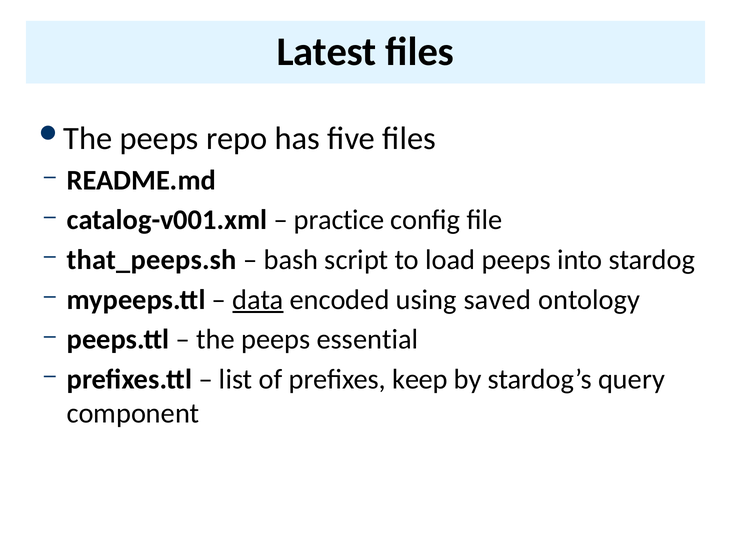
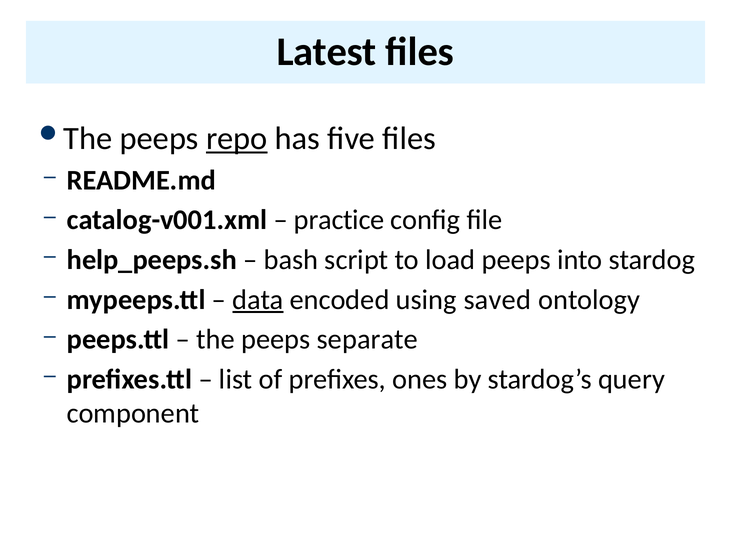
repo underline: none -> present (237, 138)
that_peeps.sh: that_peeps.sh -> help_peeps.sh (152, 260)
essential: essential -> separate (367, 340)
keep: keep -> ones (420, 380)
